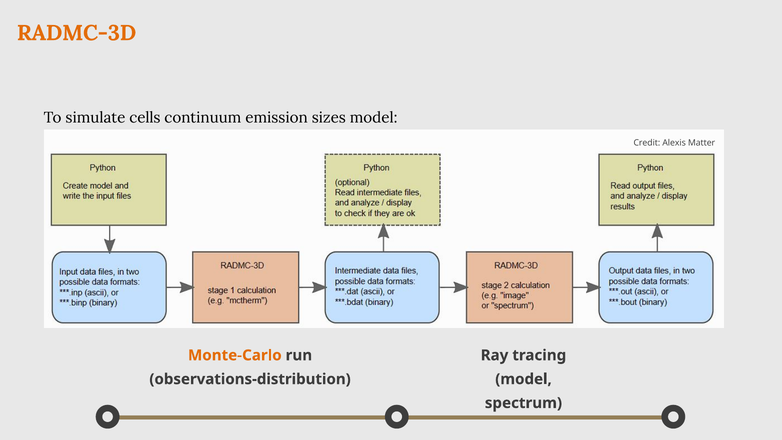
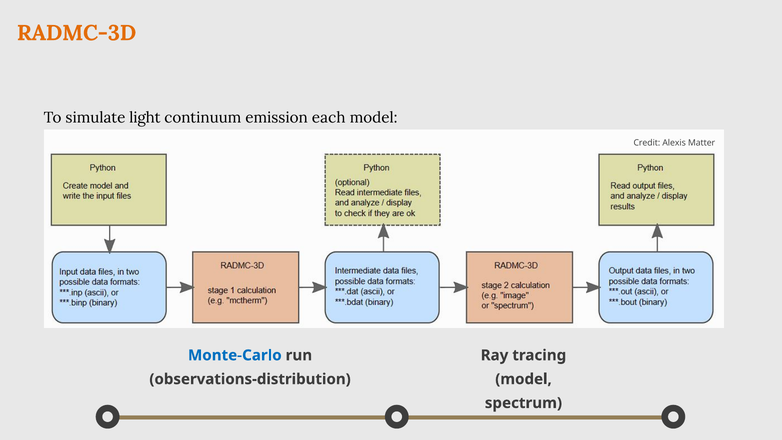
cells: cells -> light (145, 118)
sizes: sizes -> each (329, 118)
Monte-Carlo colour: orange -> blue (235, 355)
